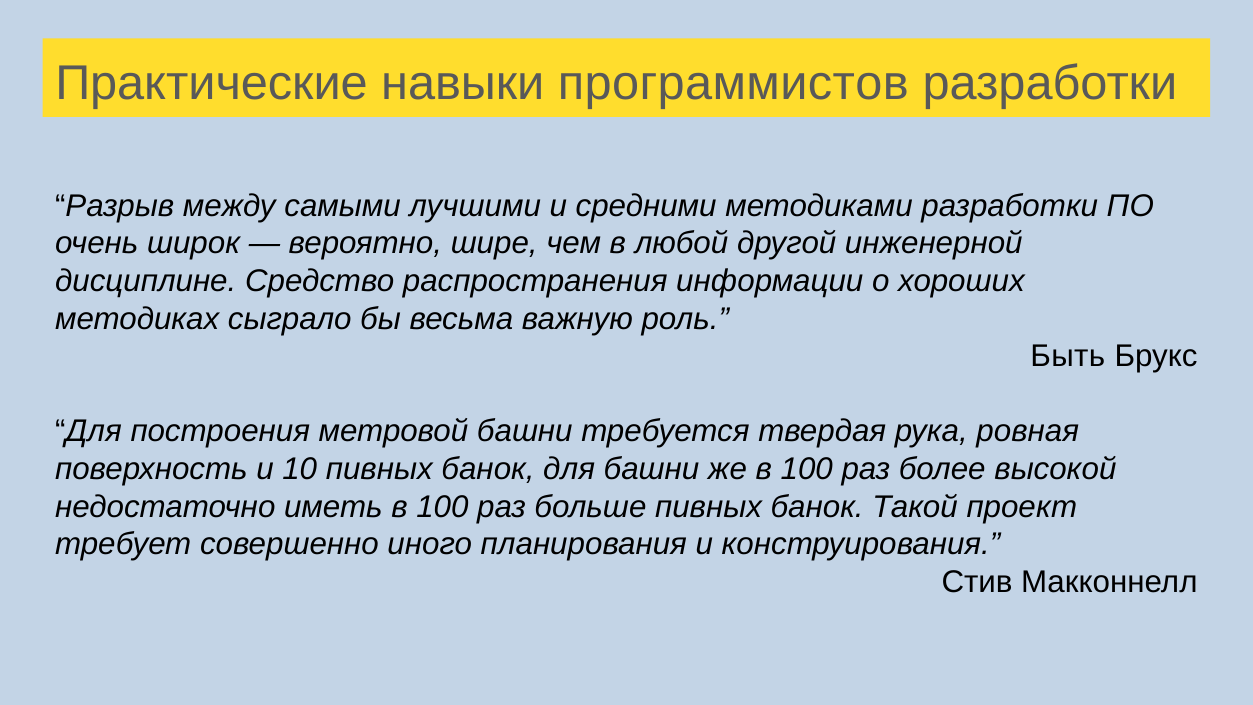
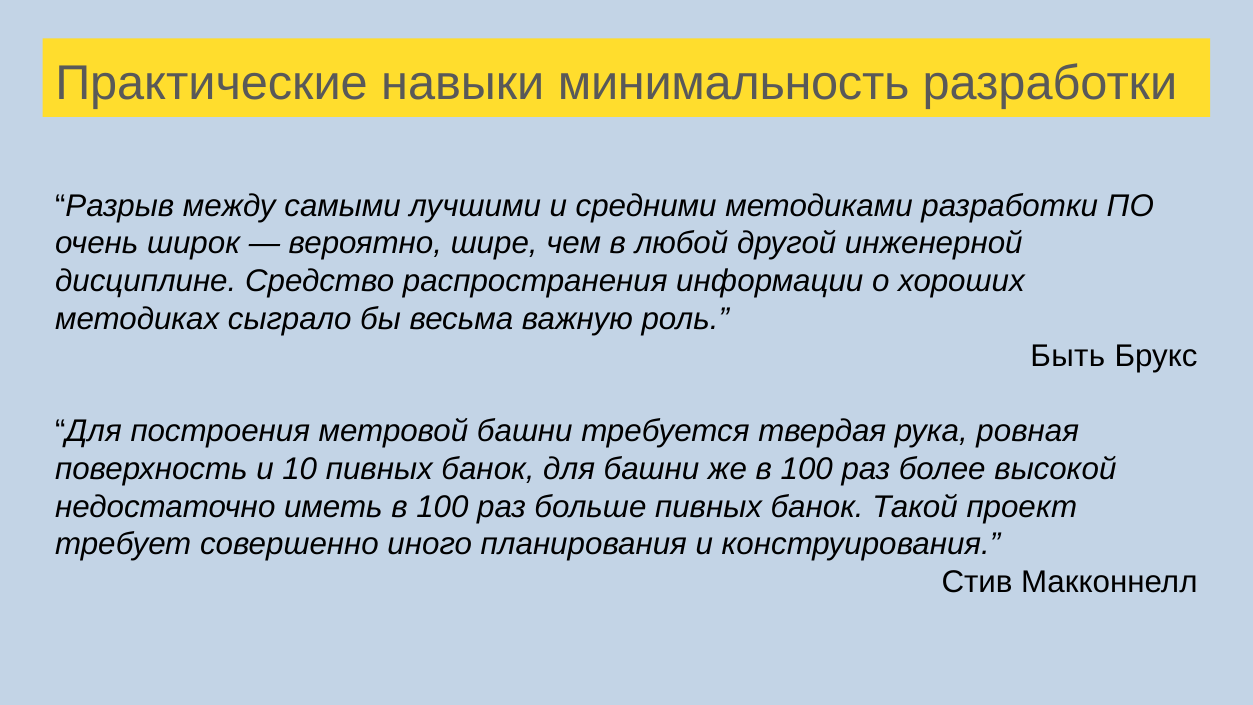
программистов: программистов -> минимальность (734, 84)
